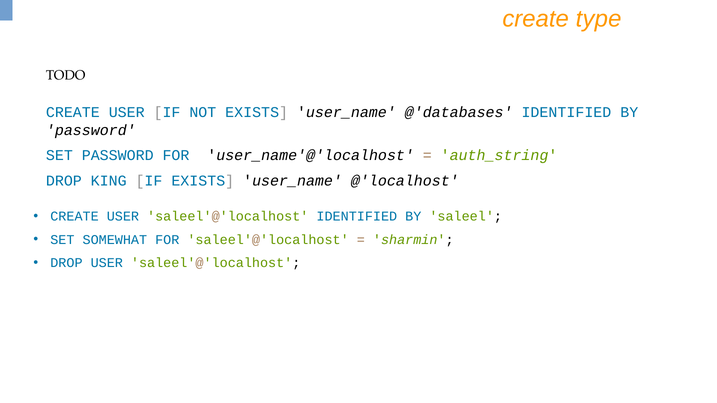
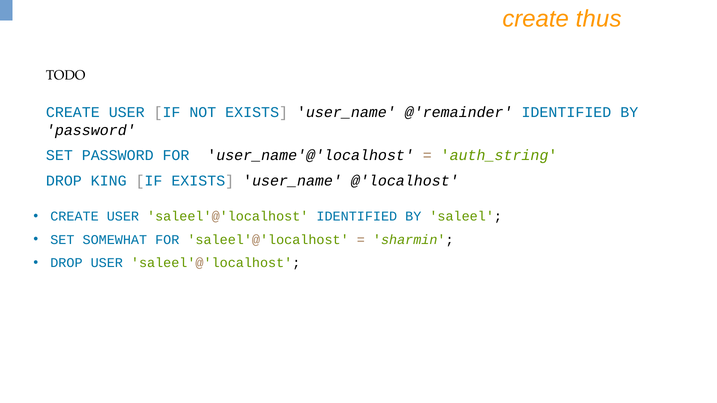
type: type -> thus (599, 19)
@'databases: @'databases -> @'remainder (459, 113)
